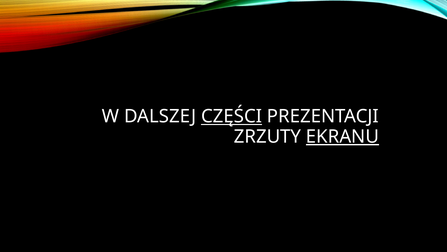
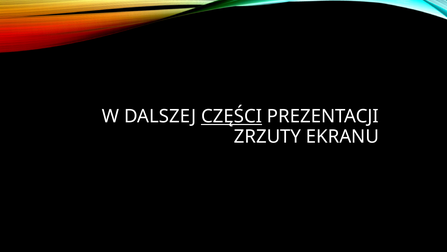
EKRANU underline: present -> none (342, 136)
